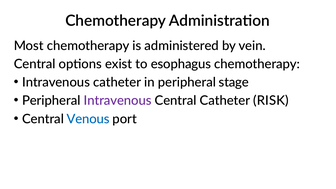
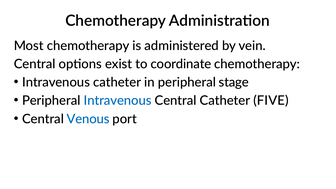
esophagus: esophagus -> coordinate (181, 64)
Intravenous colour: purple -> blue (118, 101)
RISK: RISK -> FIVE (271, 101)
